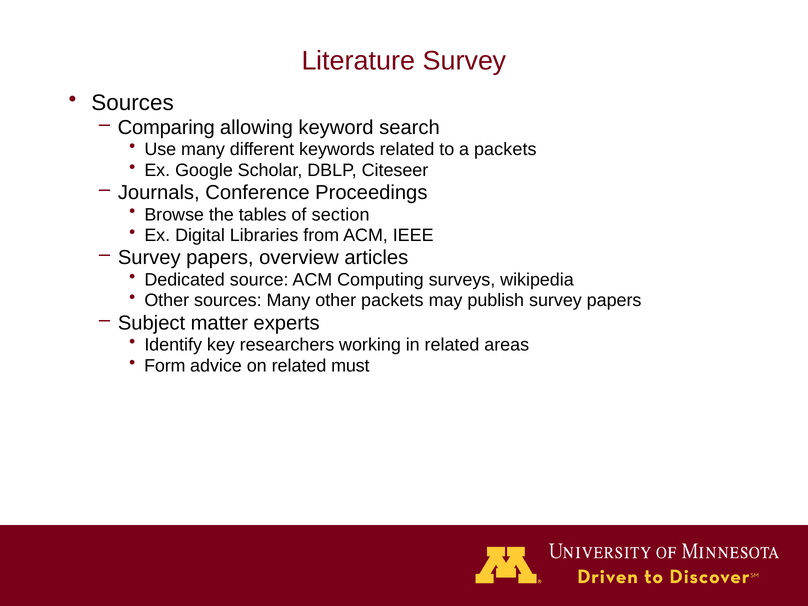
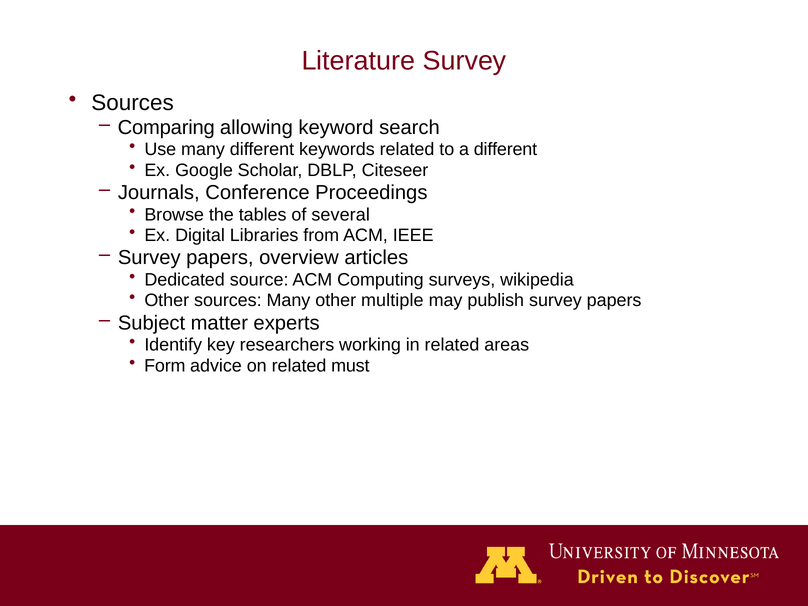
a packets: packets -> different (505, 150)
section: section -> several (341, 215)
other packets: packets -> multiple (392, 301)
